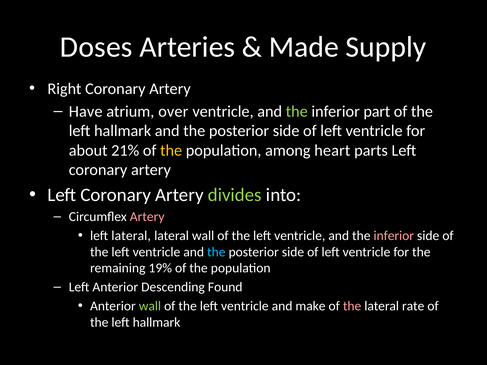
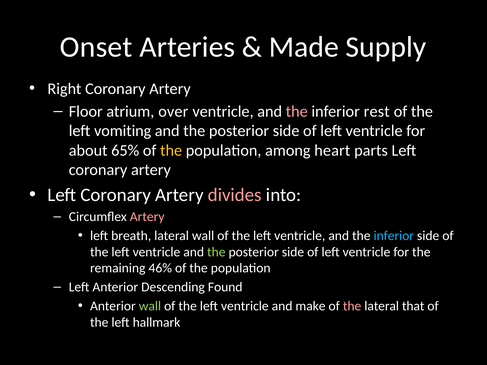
Doses: Doses -> Onset (96, 47)
Have: Have -> Floor (86, 112)
the colour: light green -> pink (297, 112)
part: part -> rest (377, 112)
hallmark: hallmark -> vomiting (123, 131)
21%: 21% -> 65% (125, 150)
divides colour: light green -> pink (235, 195)
left lateral: lateral -> breath (131, 236)
inferior colour: pink -> light blue (394, 236)
the colour: light blue -> light green (216, 252)
19%: 19% -> 46% (160, 268)
rate: rate -> that (413, 306)
